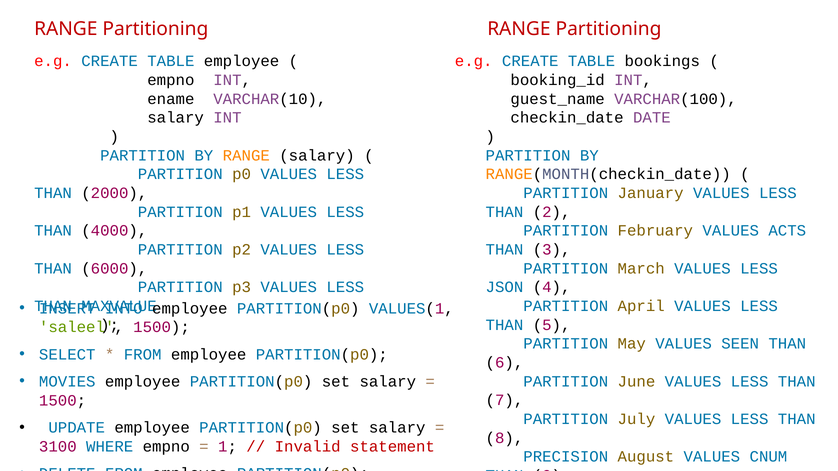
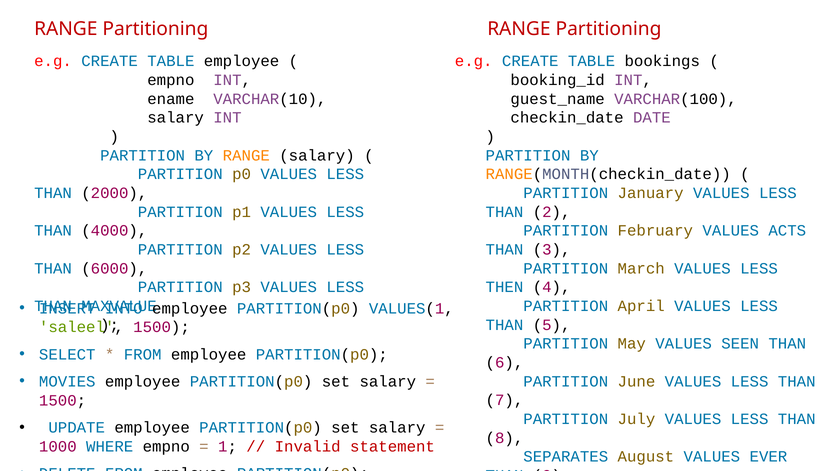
JSON: JSON -> THEN (504, 287)
3100: 3100 -> 1000 (58, 447)
PRECISION: PRECISION -> SEPARATES (566, 457)
CNUM: CNUM -> EVER (768, 457)
